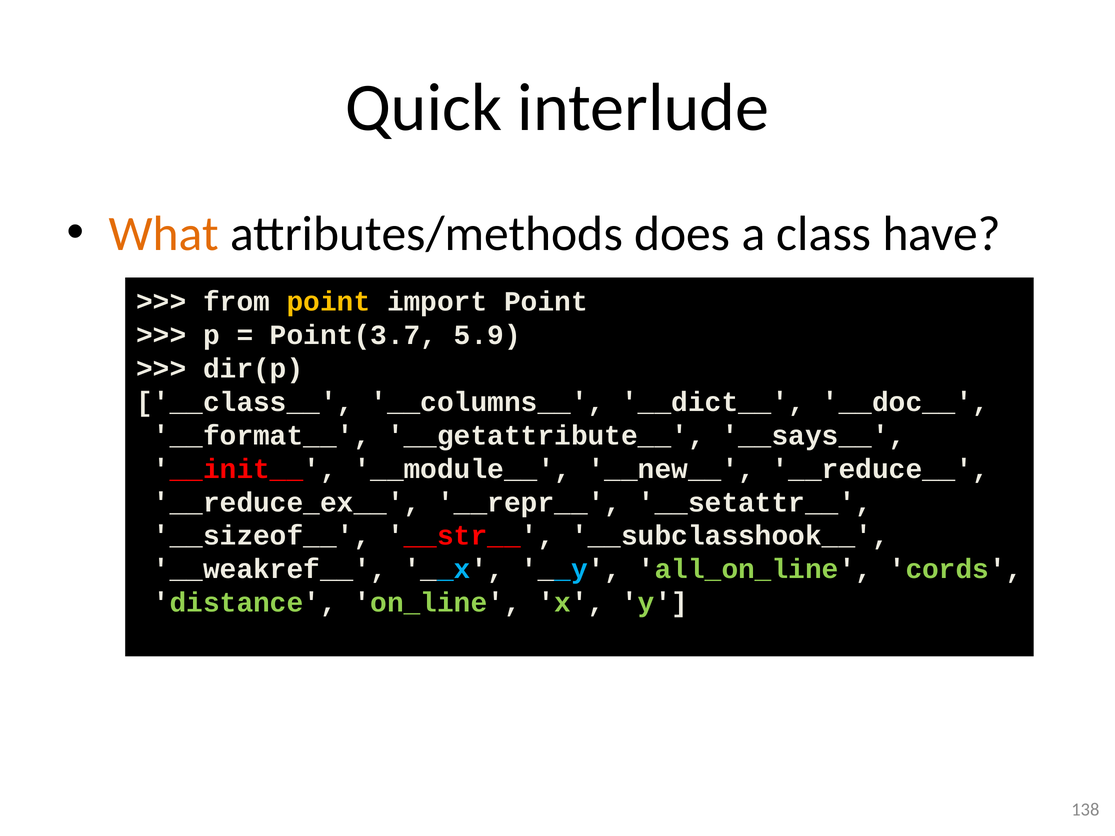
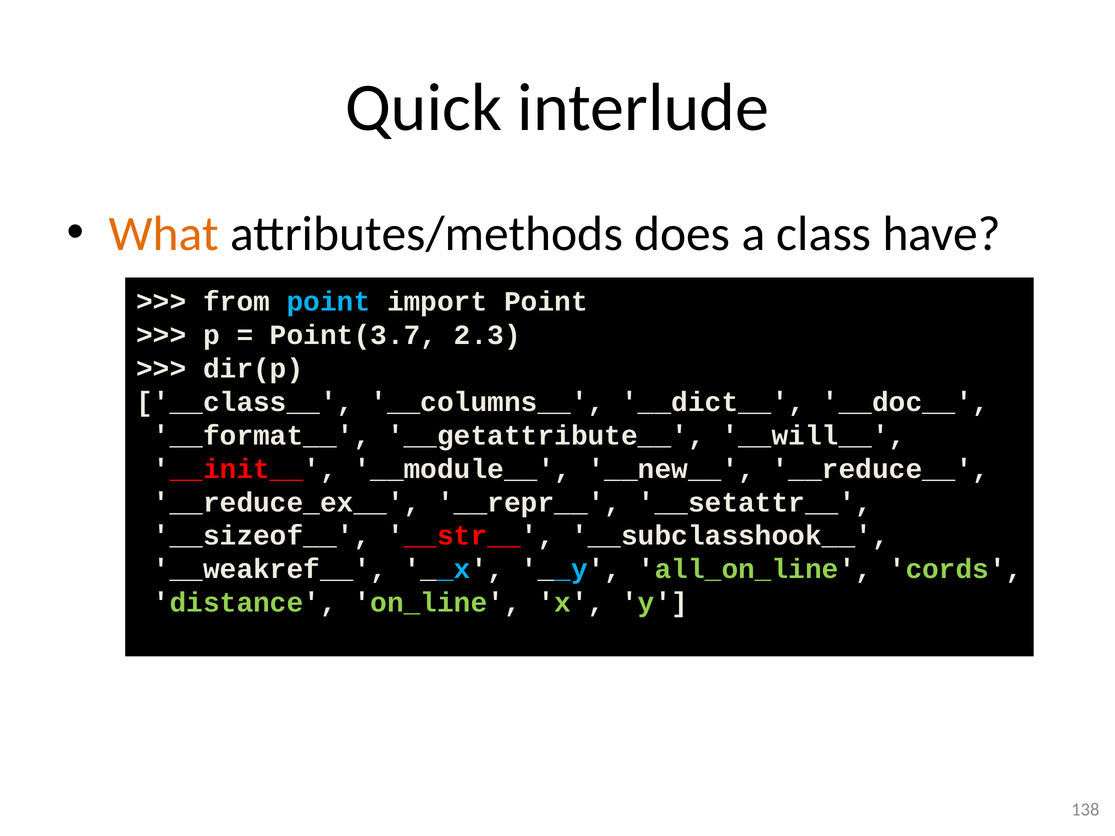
point colour: yellow -> light blue (329, 302)
5.9: 5.9 -> 2.3 (487, 335)
__says__: __says__ -> __will__ (814, 436)
